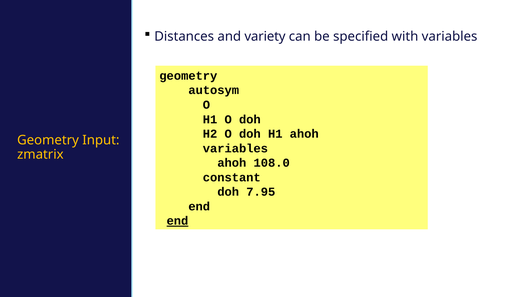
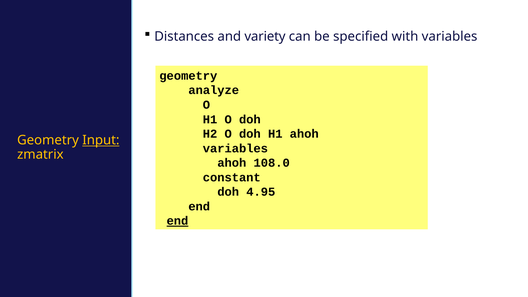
autosym: autosym -> analyze (214, 90)
Input underline: none -> present (101, 140)
7.95: 7.95 -> 4.95 (261, 192)
